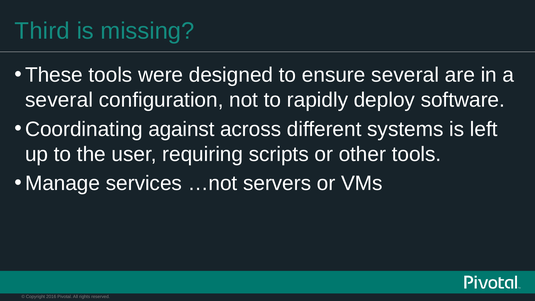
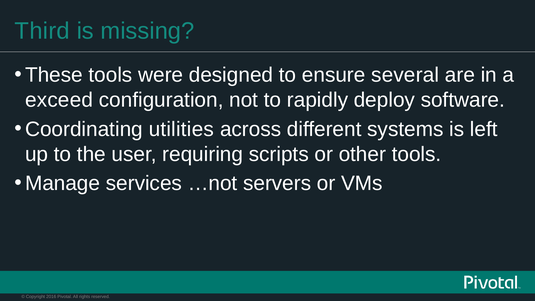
several: several -> exceed (59, 100)
against: against -> utilities (181, 129)
